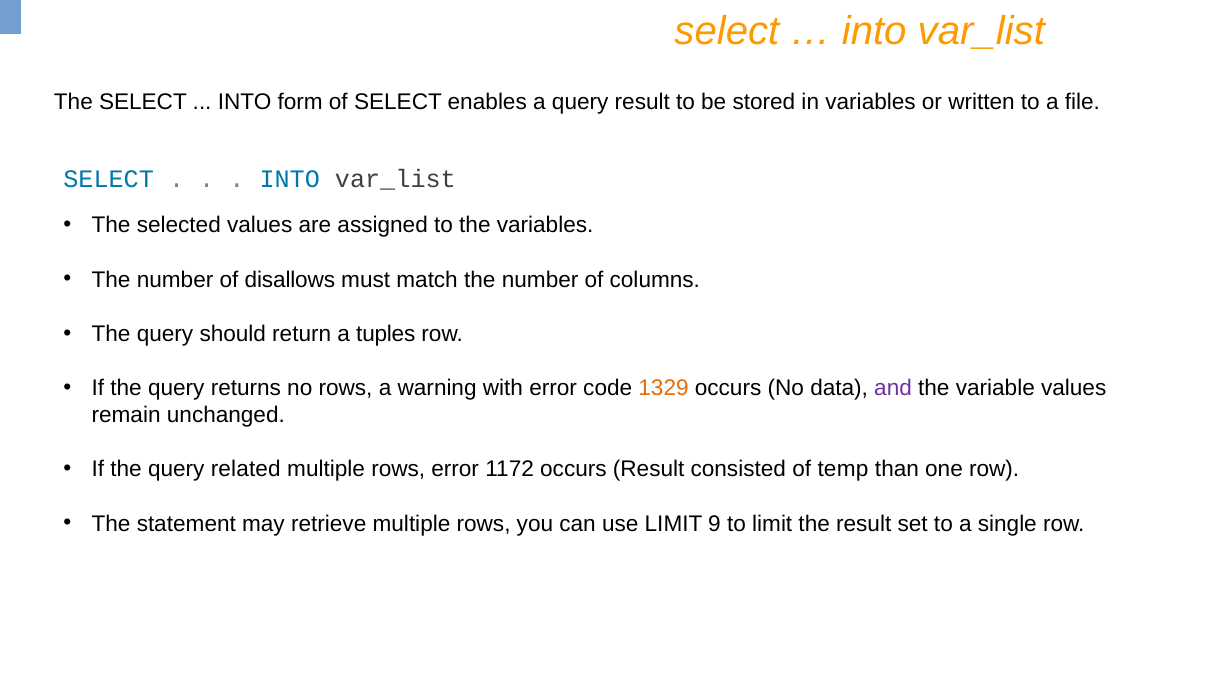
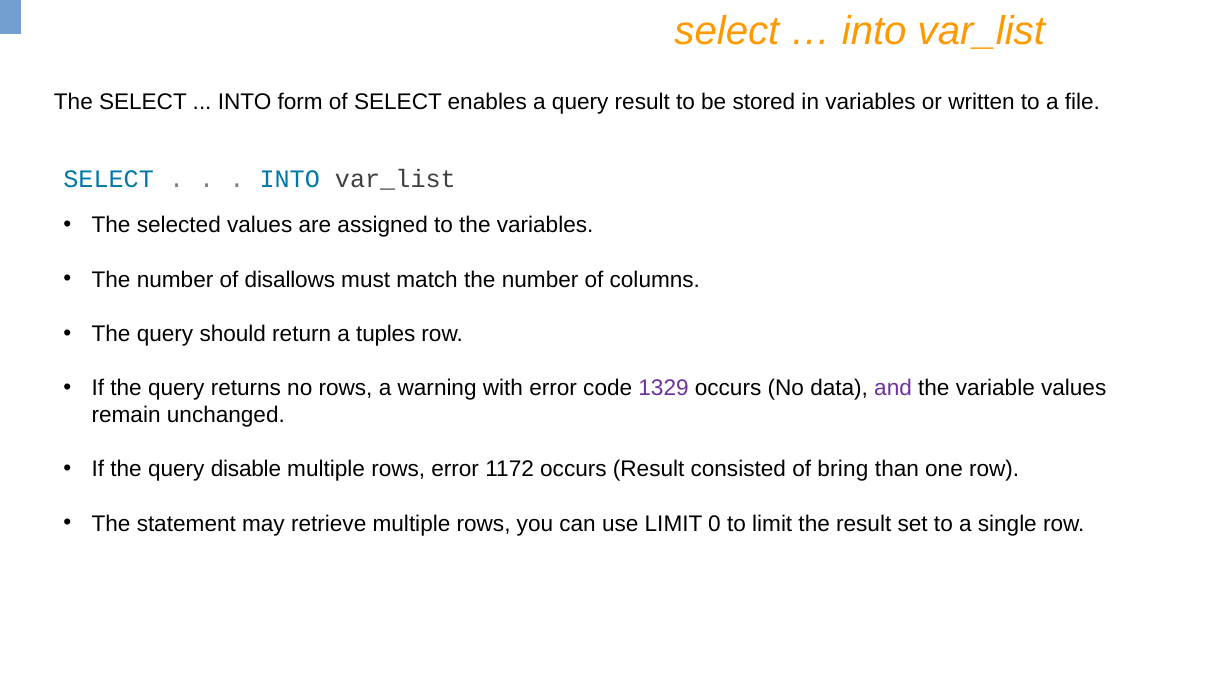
1329 colour: orange -> purple (664, 388)
related: related -> disable (246, 469)
temp: temp -> bring (843, 469)
9: 9 -> 0 (715, 524)
